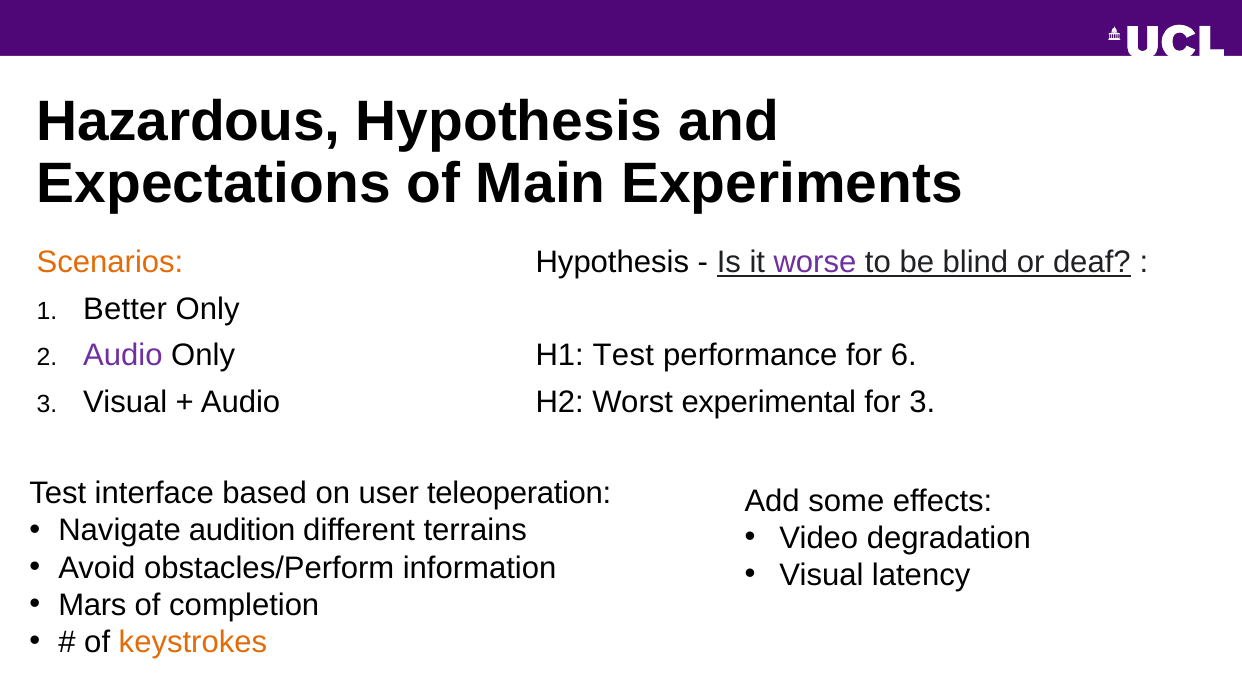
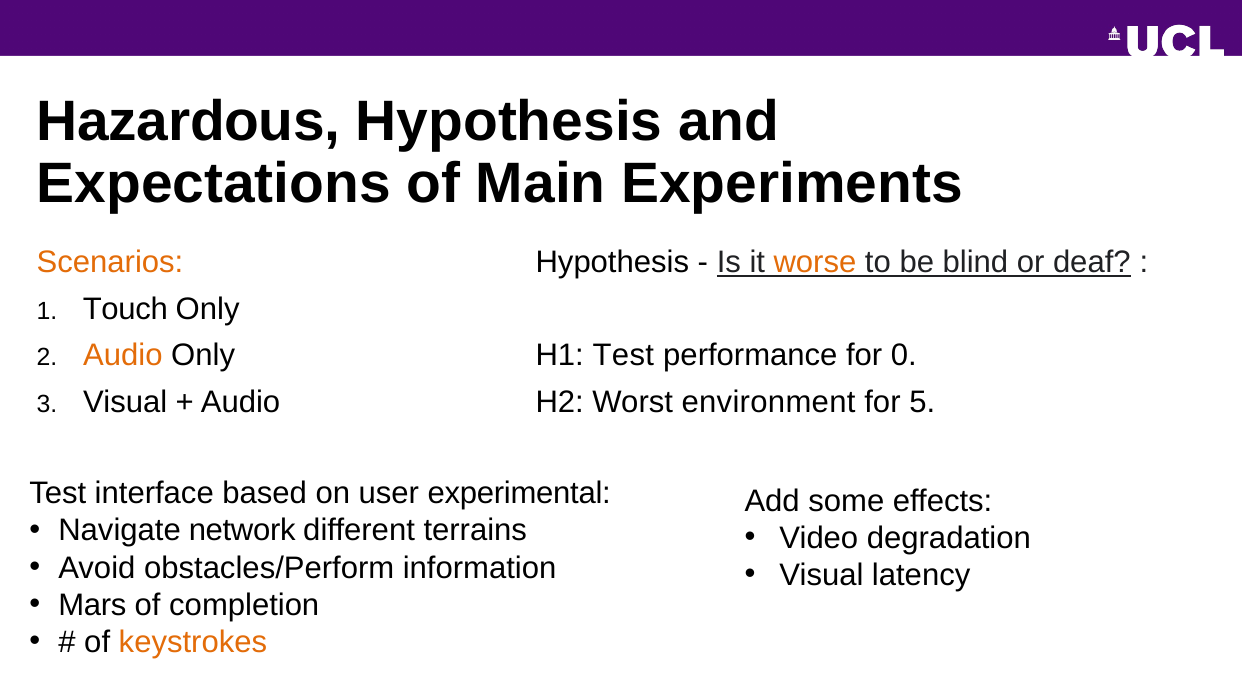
worse colour: purple -> orange (815, 262)
Better: Better -> Touch (125, 309)
6: 6 -> 0 (904, 355)
Audio colour: purple -> orange (123, 355)
experimental: experimental -> environment (769, 402)
for 3: 3 -> 5 (922, 402)
teleoperation: teleoperation -> experimental (519, 493)
audition: audition -> network (242, 530)
